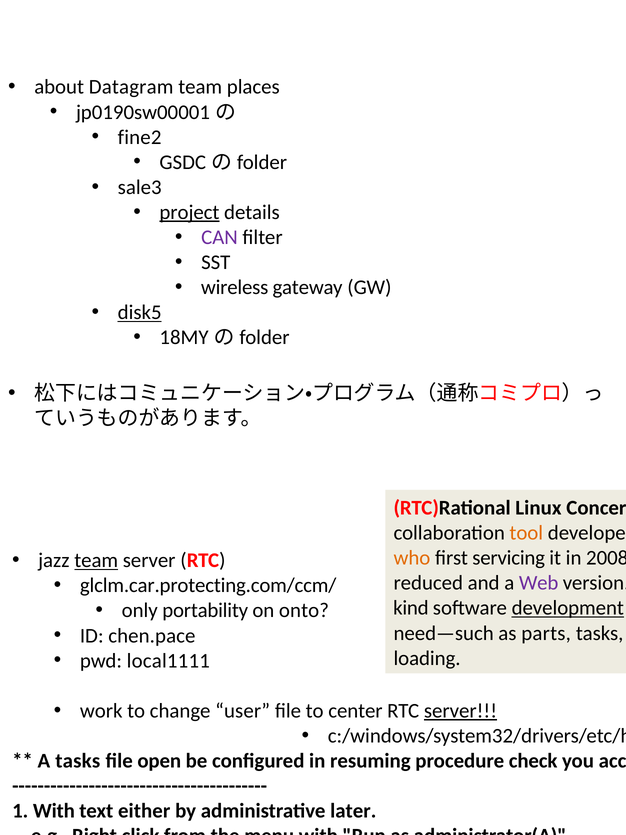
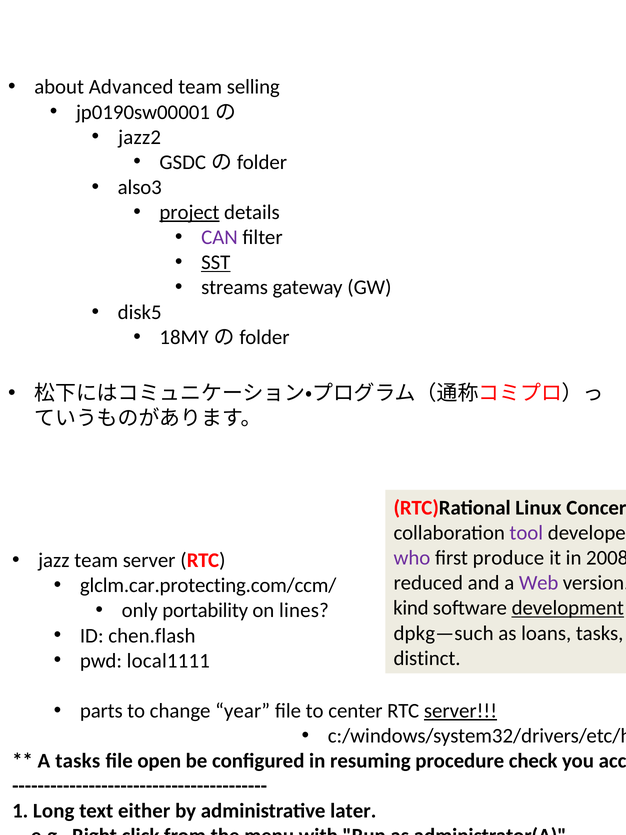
Datagram: Datagram -> Advanced (131, 87)
places: places -> selling (253, 87)
fine2: fine2 -> jazz2 (140, 137)
sale3: sale3 -> also3 (140, 187)
SST underline: none -> present (216, 262)
wireless: wireless -> streams (235, 287)
disk5 underline: present -> none (140, 312)
tool colour: orange -> purple (526, 533)
who colour: orange -> purple (412, 558)
servicing: servicing -> produce (508, 558)
team underline: present -> none (96, 560)
onto: onto -> lines (304, 610)
need—such: need—such -> dpkg—such (444, 633)
parts: parts -> loans (546, 633)
chen.pace: chen.pace -> chen.flash (152, 635)
loading: loading -> distinct (427, 658)
work: work -> parts (101, 710)
user: user -> year (243, 710)
1 With: With -> Long (54, 811)
